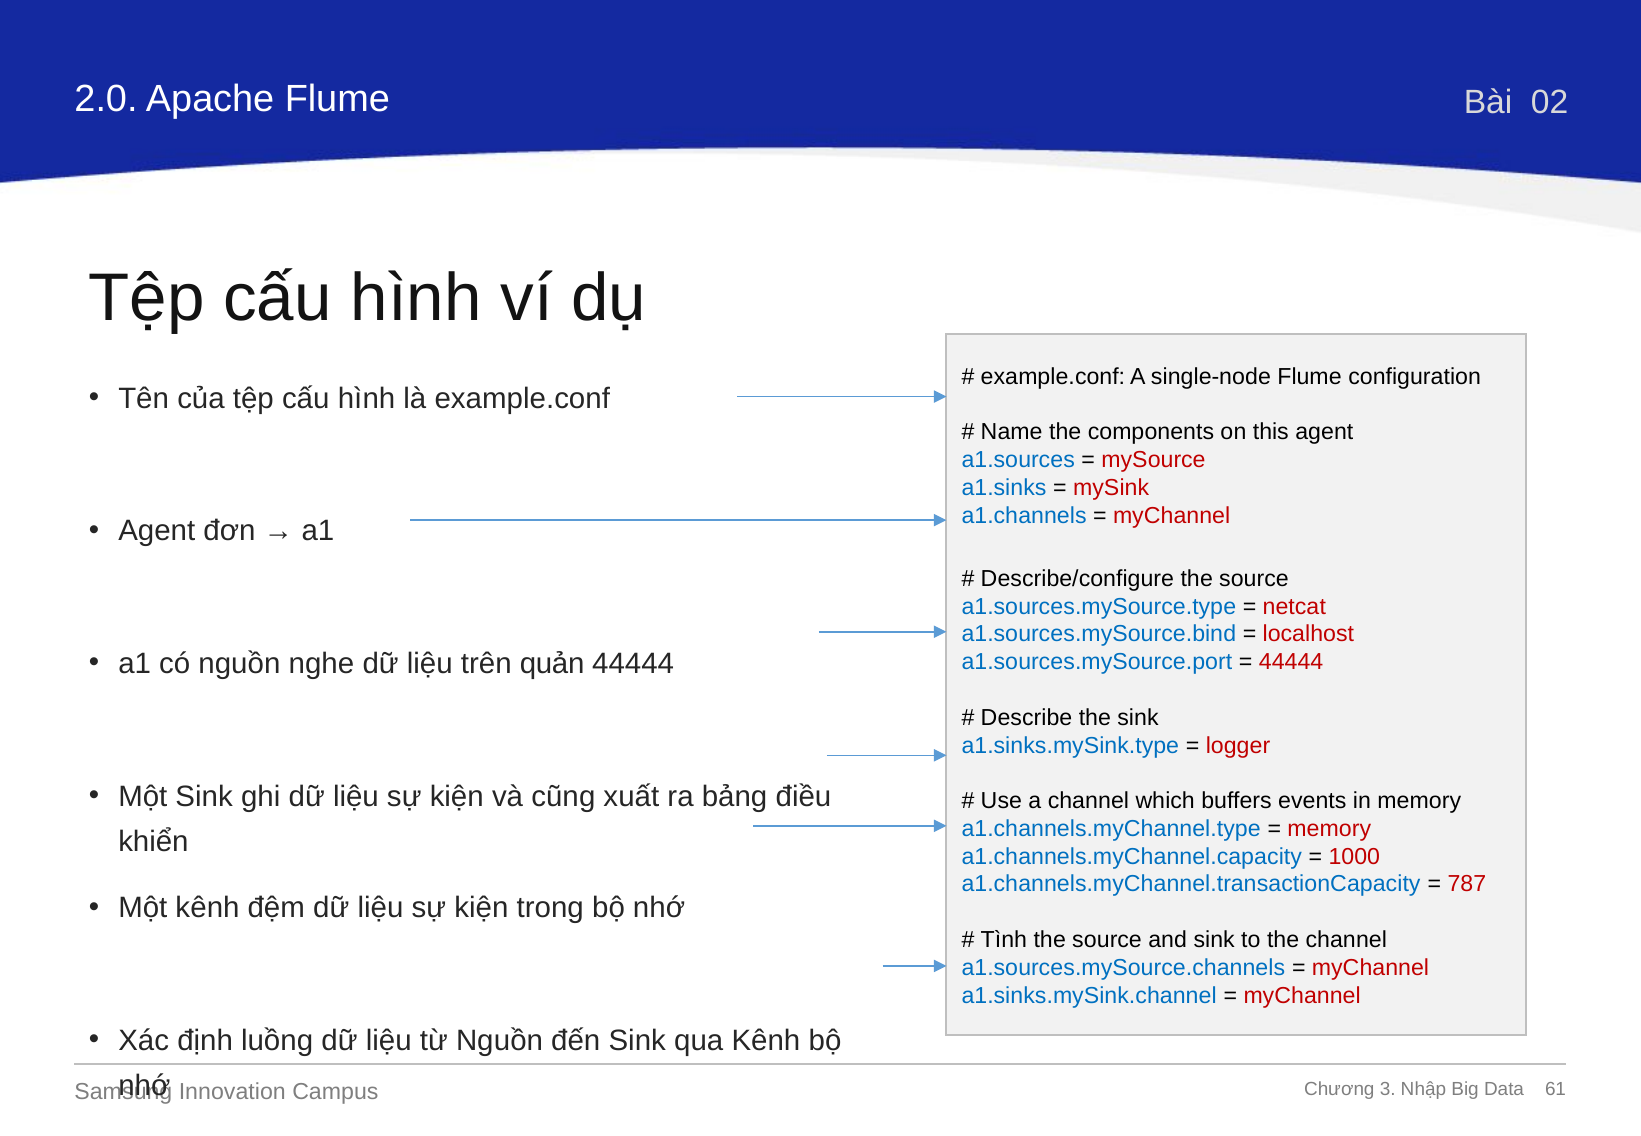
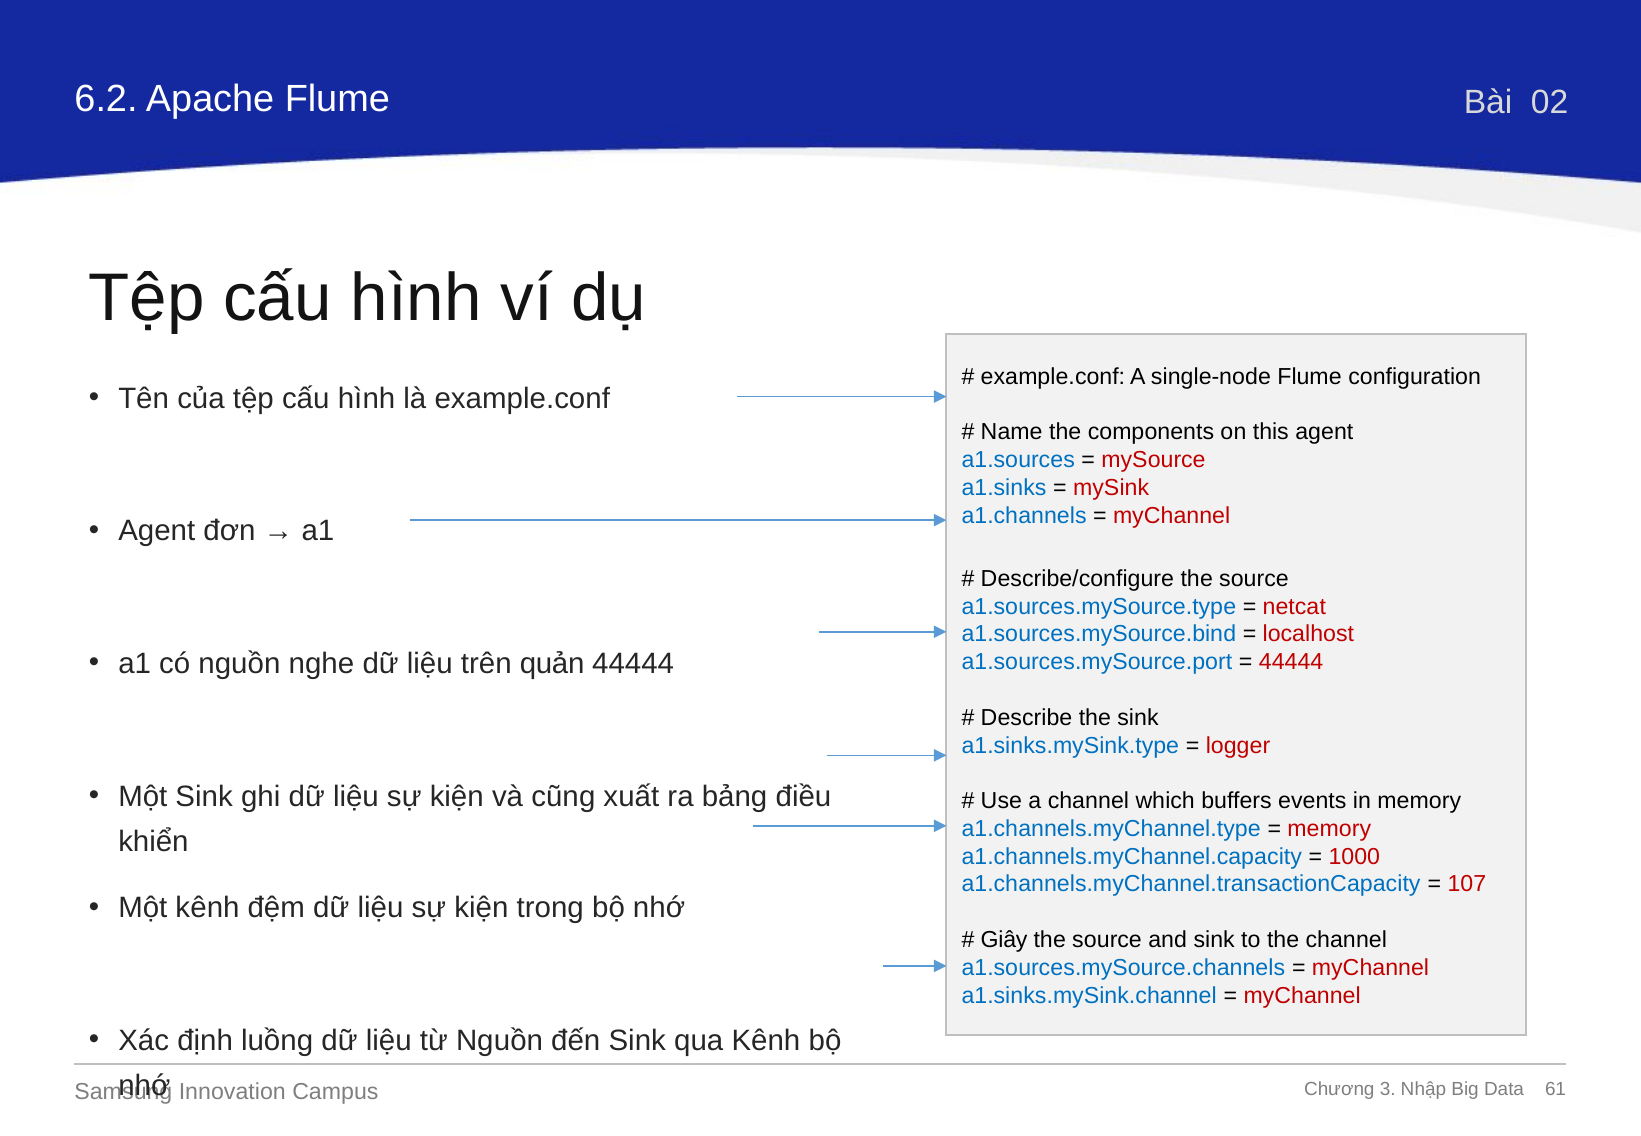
2.0: 2.0 -> 6.2 (106, 100)
787: 787 -> 107 (1467, 884)
Tình: Tình -> Giây (1004, 940)
